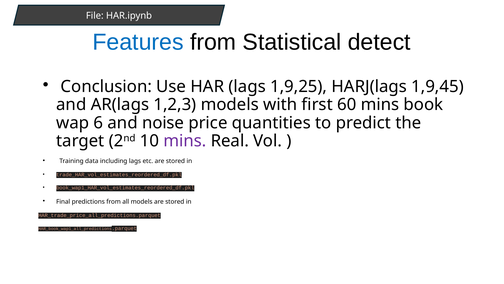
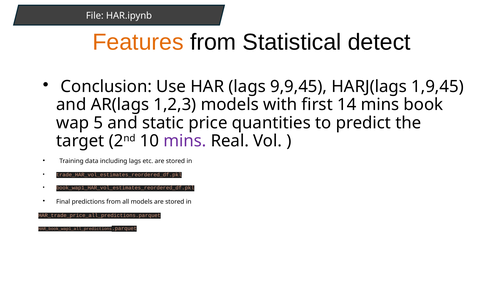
Features colour: blue -> orange (138, 42)
1,9,25: 1,9,25 -> 9,9,45 (299, 86)
60: 60 -> 14 (347, 104)
6: 6 -> 5 (98, 123)
noise: noise -> static (163, 123)
